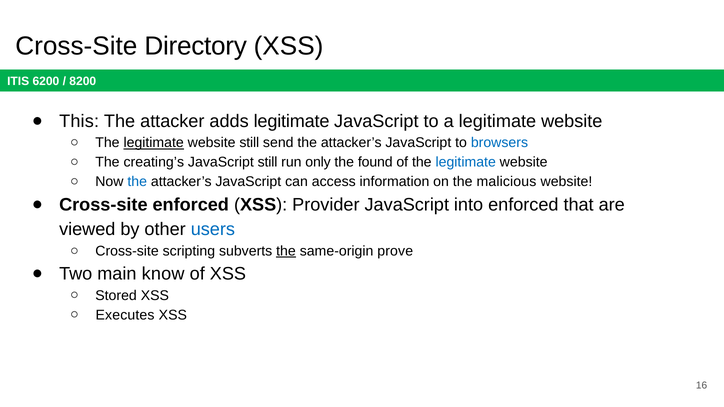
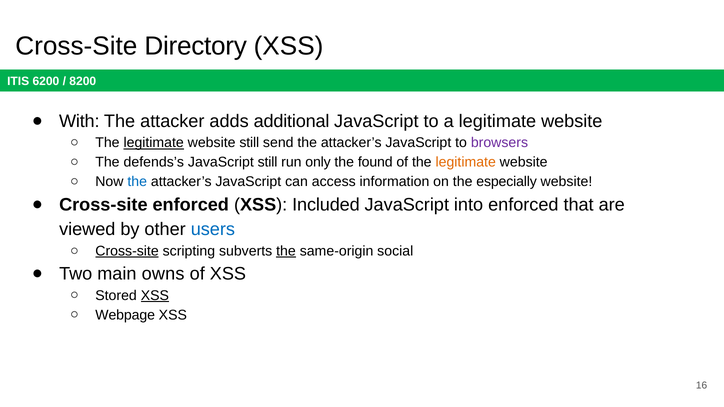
This: This -> With (79, 121)
adds legitimate: legitimate -> additional (292, 121)
browsers colour: blue -> purple (499, 143)
creating’s: creating’s -> defends’s (154, 162)
legitimate colour: blue -> orange (466, 162)
malicious: malicious -> especially (507, 182)
Provider: Provider -> Included (326, 205)
Cross-site underline: none -> present (127, 251)
prove: prove -> social (395, 251)
know: know -> owns (163, 274)
XSS underline: none -> present (155, 296)
Executes: Executes -> Webpage (125, 315)
